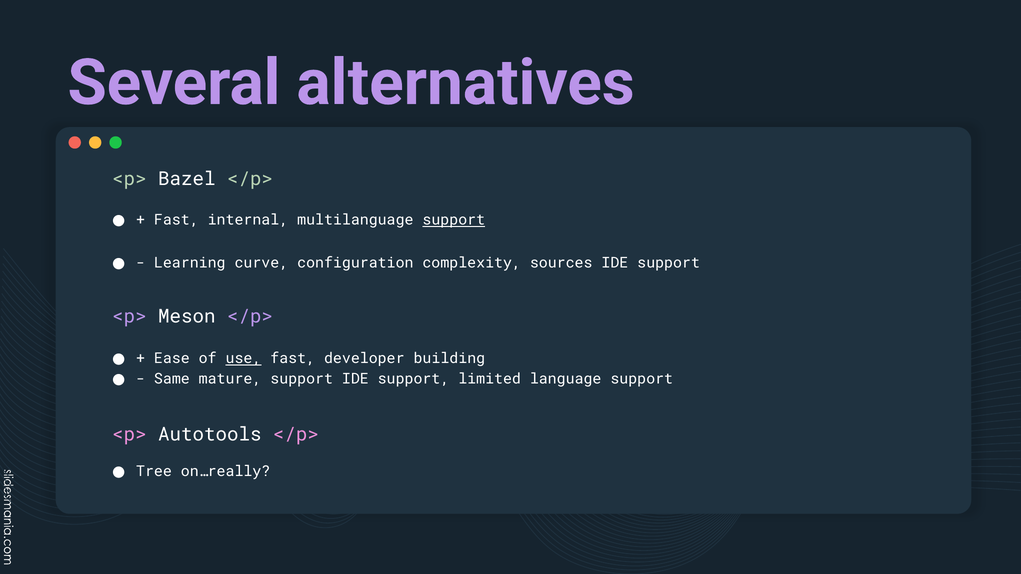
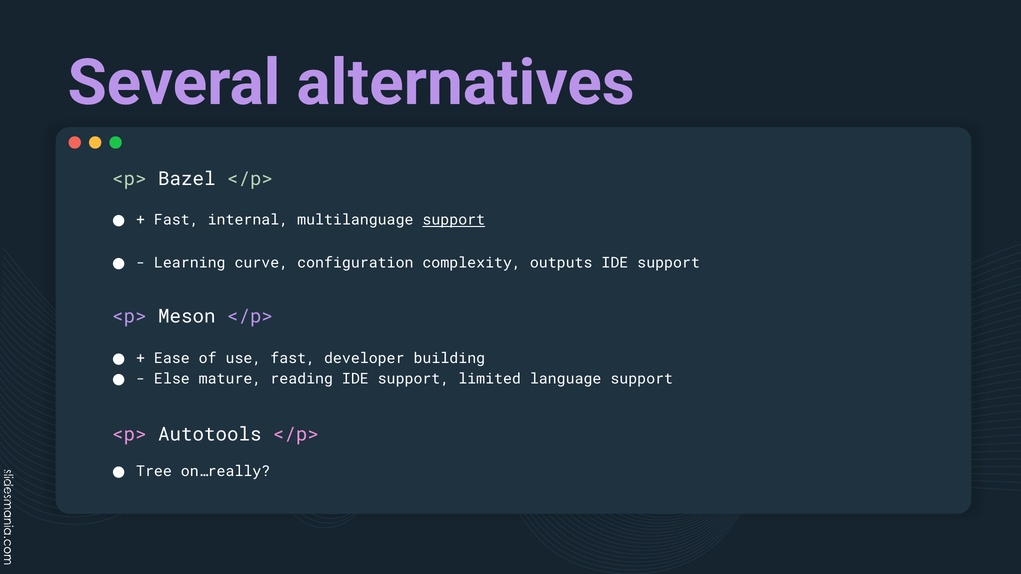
sources: sources -> outputs (561, 263)
use underline: present -> none (243, 359)
Same: Same -> Else (172, 379)
mature support: support -> reading (302, 379)
